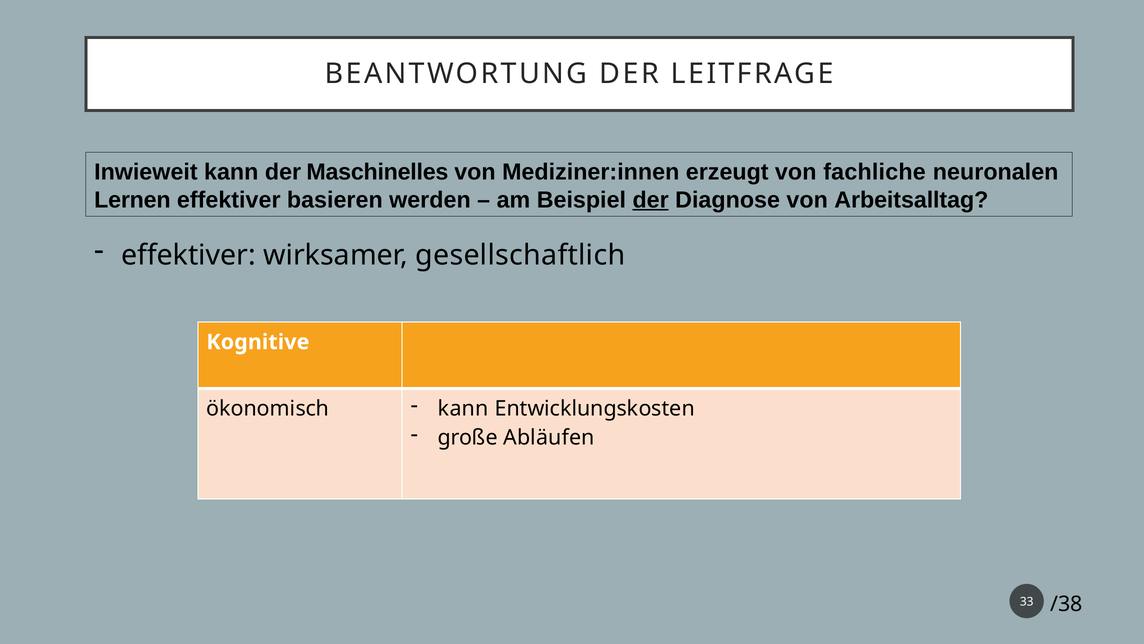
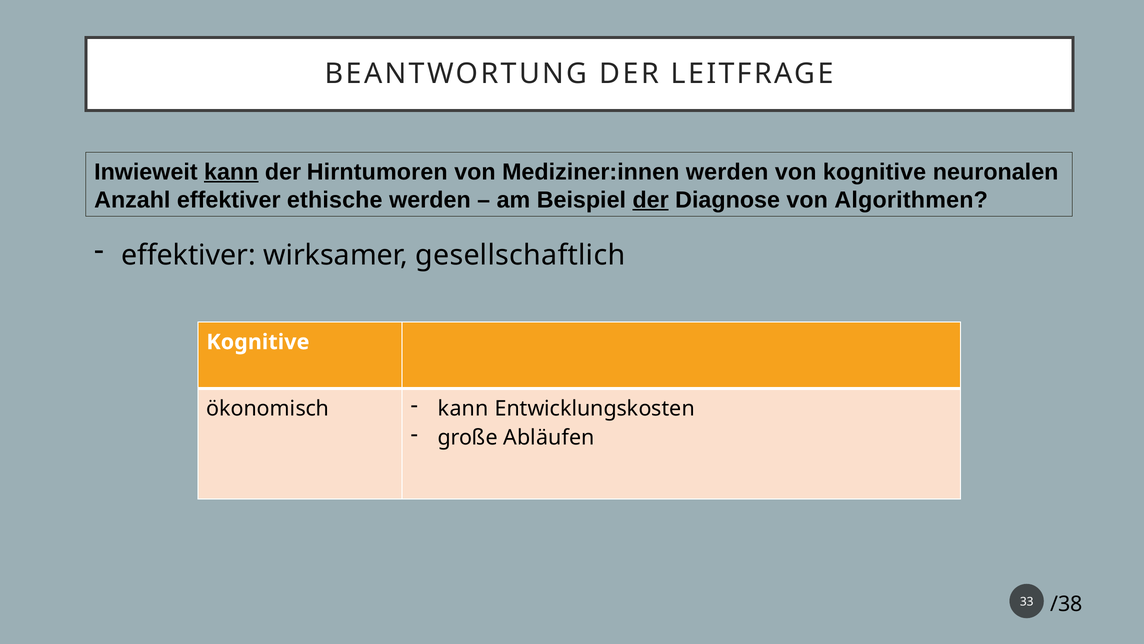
kann underline: none -> present (231, 172)
Maschinelles: Maschinelles -> Hirntumoren (377, 172)
Mediziner:innen erzeugt: erzeugt -> werden (727, 172)
von fachliche: fachliche -> kognitive (875, 172)
Lernen: Lernen -> Anzahl (132, 200)
basieren: basieren -> ethische (335, 200)
Arbeitsalltag: Arbeitsalltag -> Algorithmen (911, 200)
